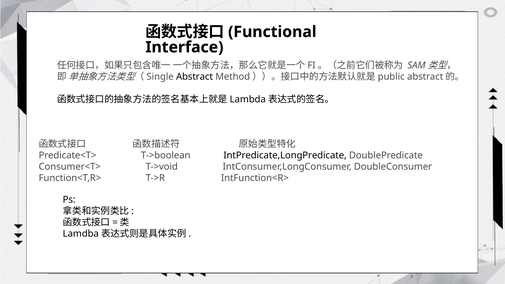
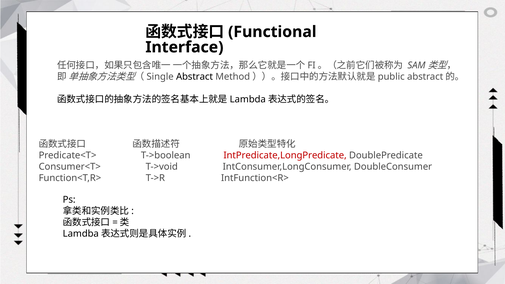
IntPredicate,LongPredicate colour: black -> red (285, 155)
